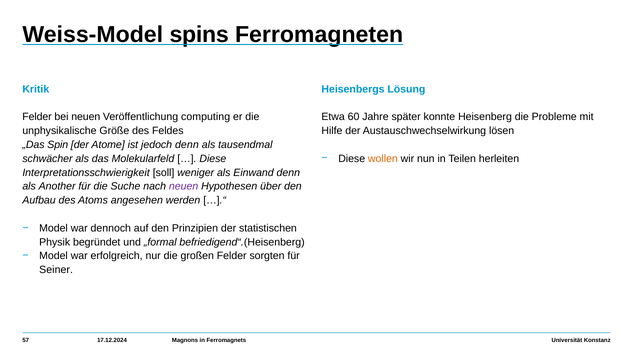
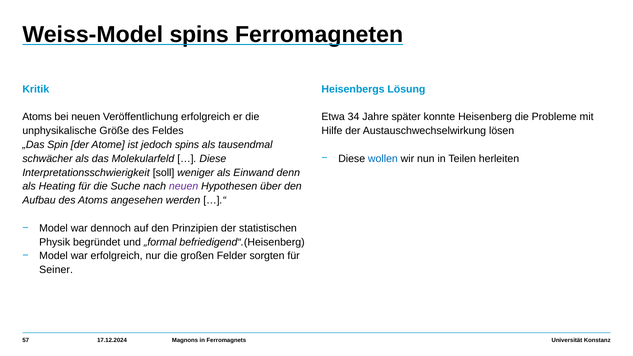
Felder: Felder -> Atoms (37, 117)
Veröffentlichung computing: computing -> erfolgreich (206, 117)
60: 60 -> 34 (354, 117)
jedoch denn: denn -> spins (187, 145)
wollen colour: orange -> blue (383, 159)
Another: Another -> Heating (57, 186)
